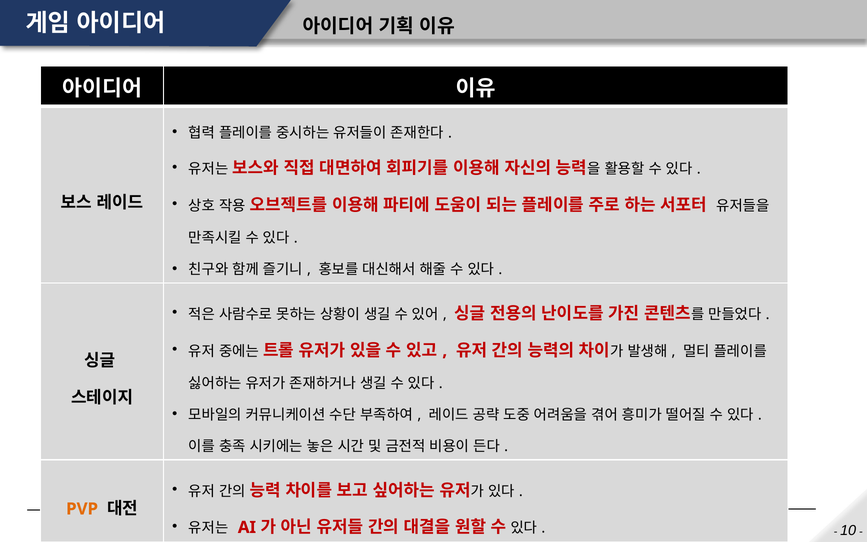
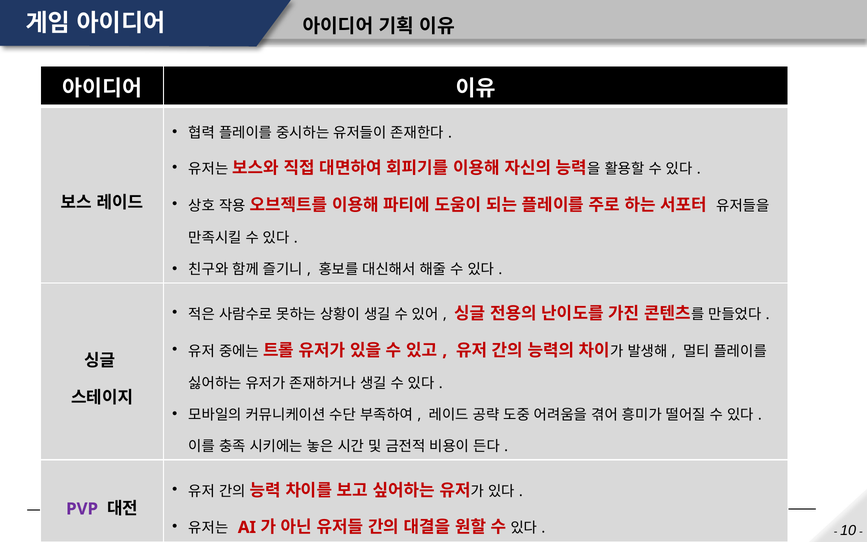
PVP colour: orange -> purple (82, 509)
